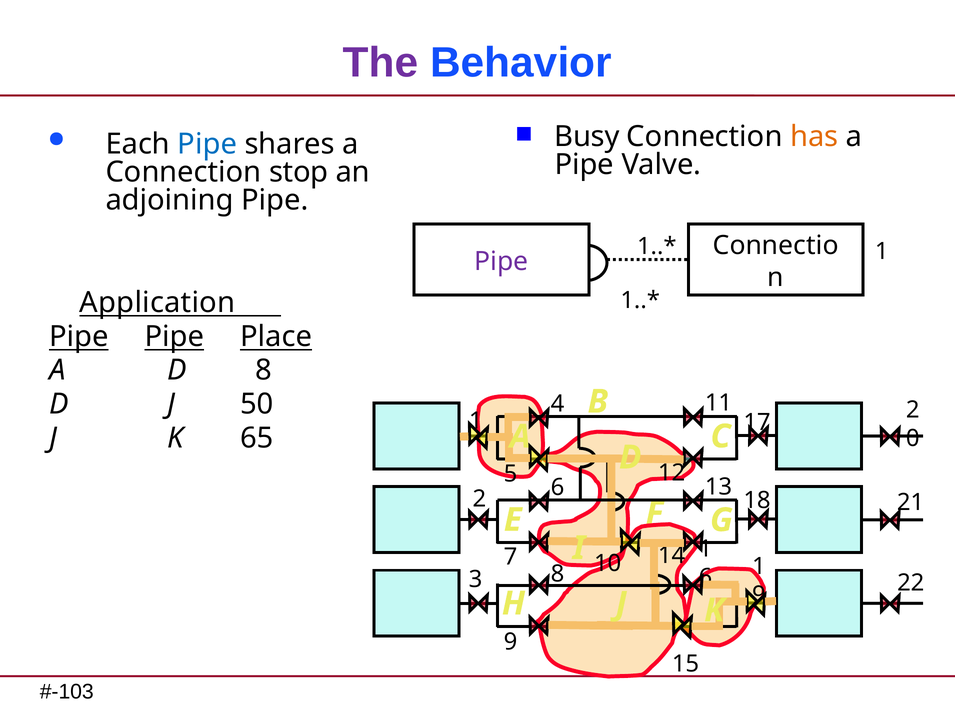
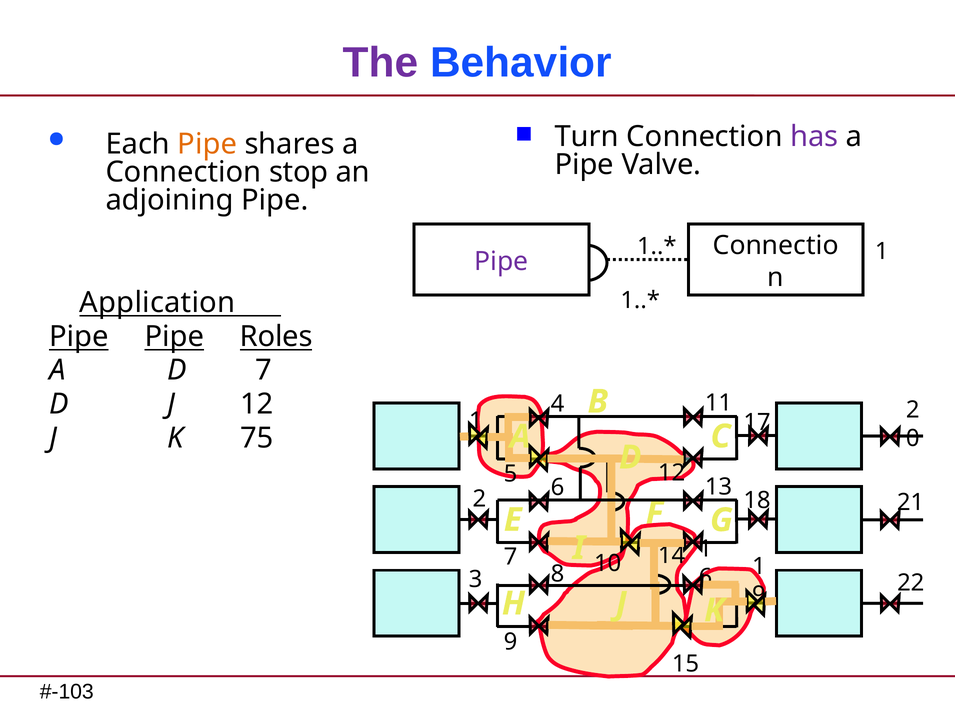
Busy: Busy -> Turn (587, 137)
has colour: orange -> purple (814, 137)
Pipe colour: blue -> orange (207, 144)
Place: Place -> Roles (276, 337)
D 8: 8 -> 7 (264, 370)
J 50: 50 -> 12 (257, 404)
65: 65 -> 75 (257, 438)
